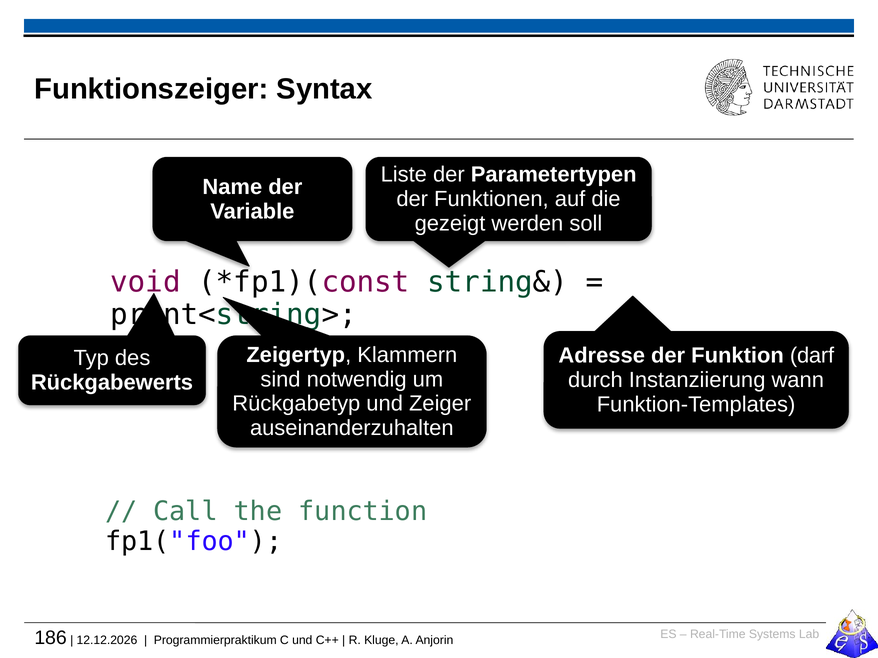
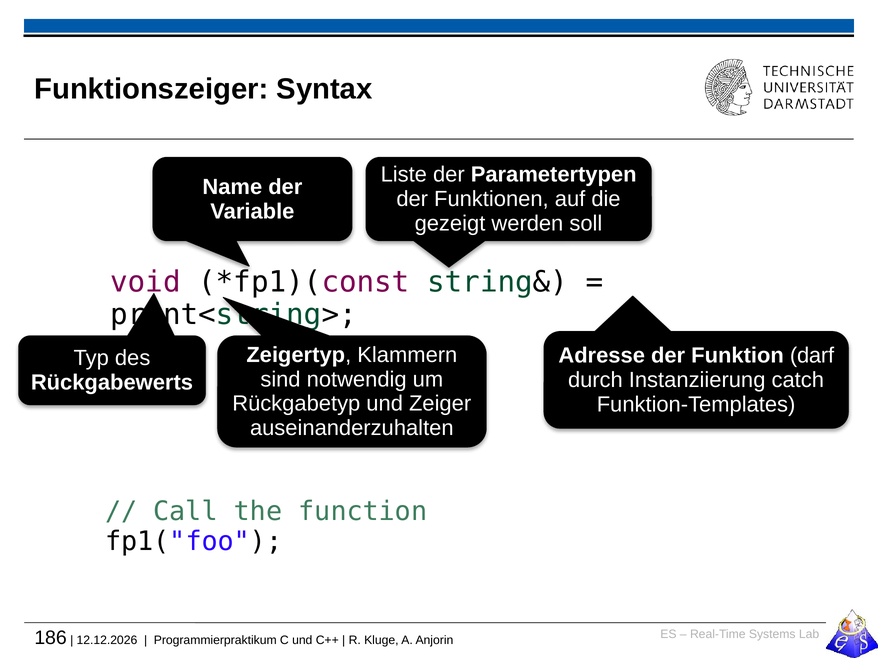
wann: wann -> catch (798, 380)
